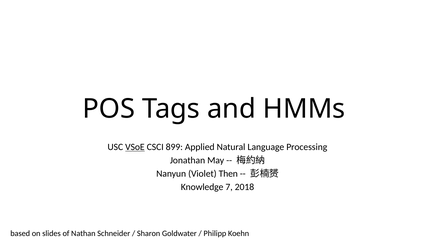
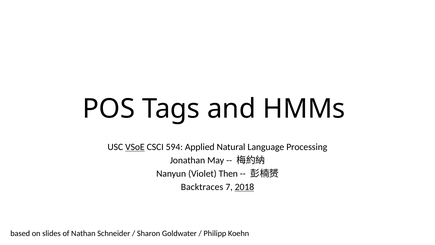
899: 899 -> 594 (174, 147)
Knowledge: Knowledge -> Backtraces (202, 187)
2018 underline: none -> present (244, 187)
